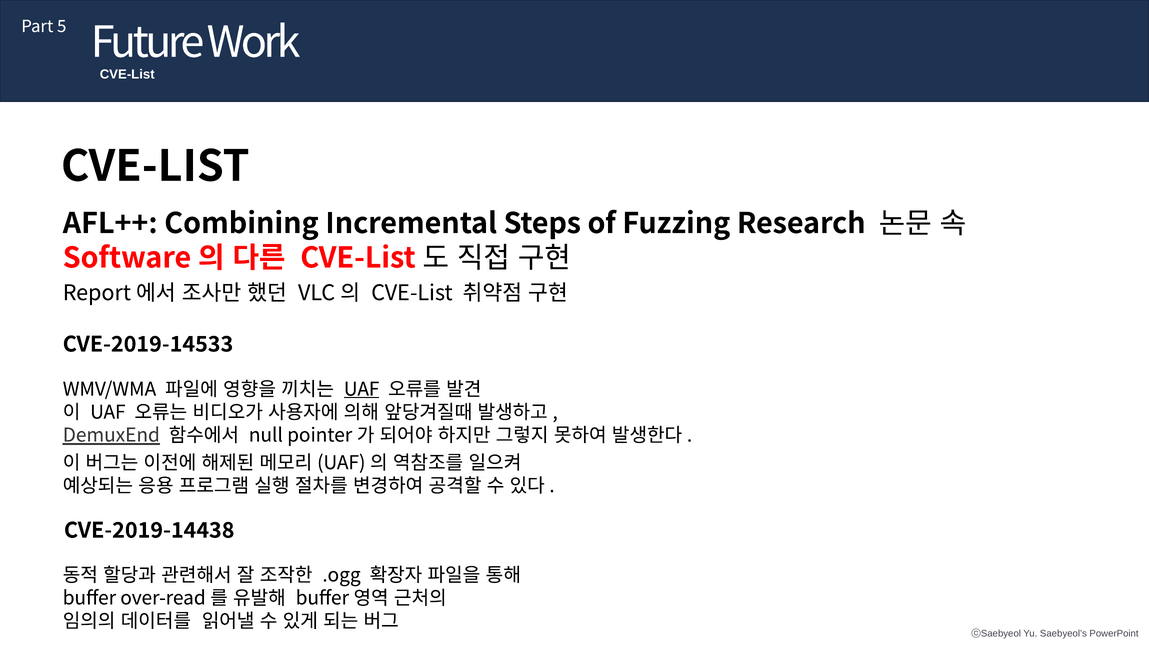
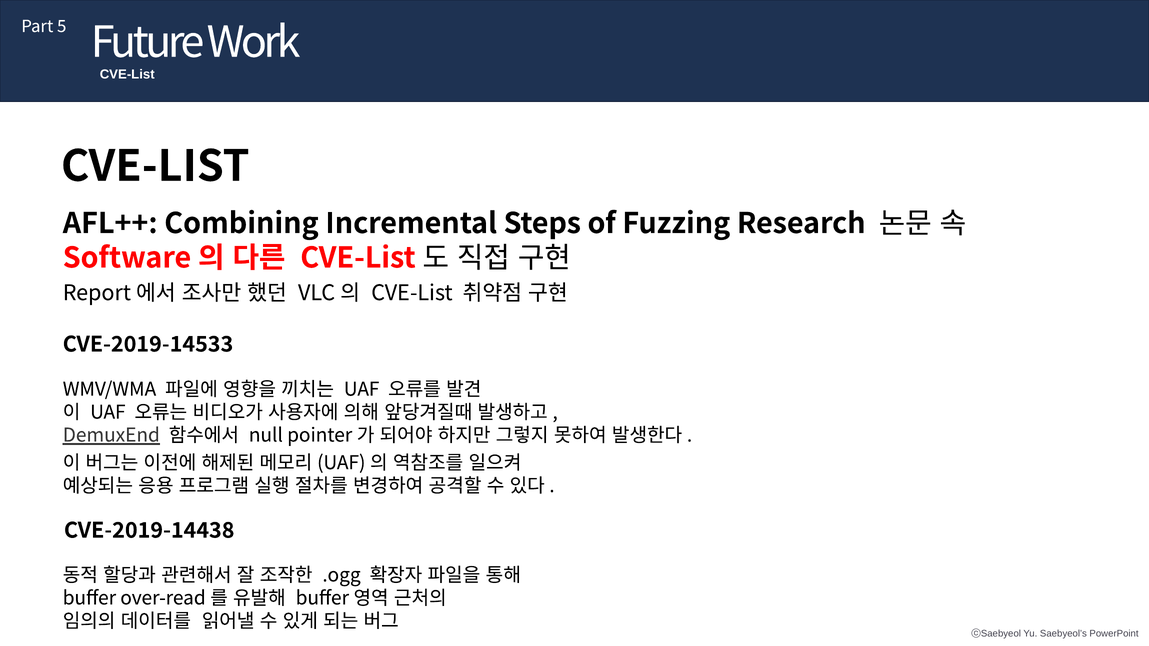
UAF underline: present -> none (362, 390)
